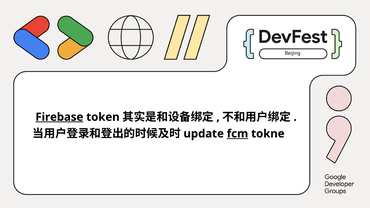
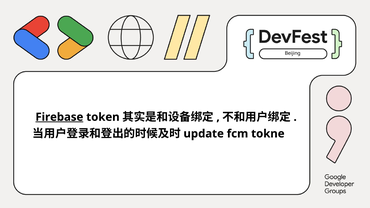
fcm underline: present -> none (238, 134)
